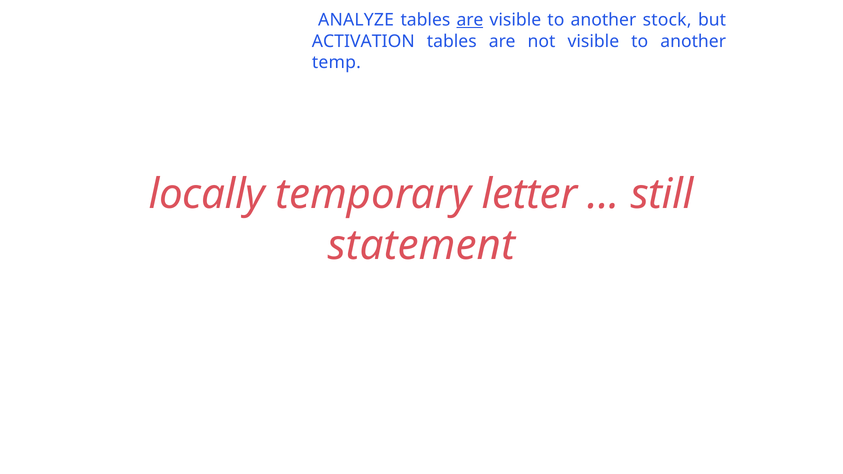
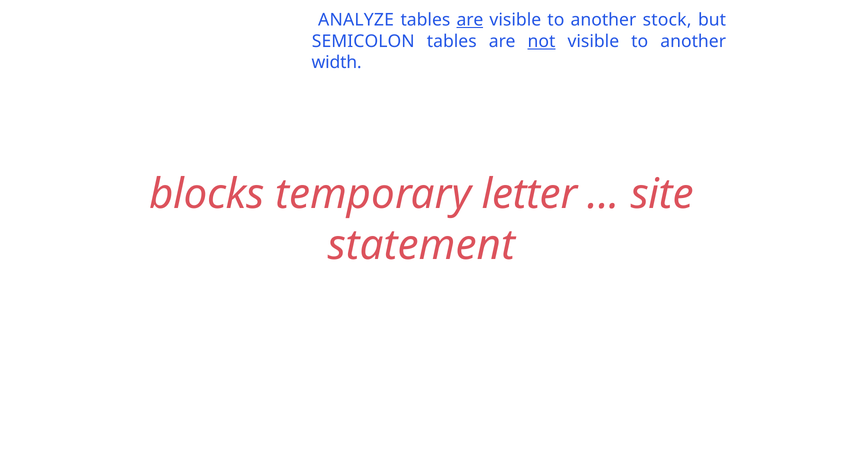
ACTIVATION: ACTIVATION -> SEMICOLON (363, 41)
not underline: none -> present (541, 41)
temp: temp -> width (337, 62)
locally: locally -> blocks (207, 195)
still: still -> site (662, 195)
